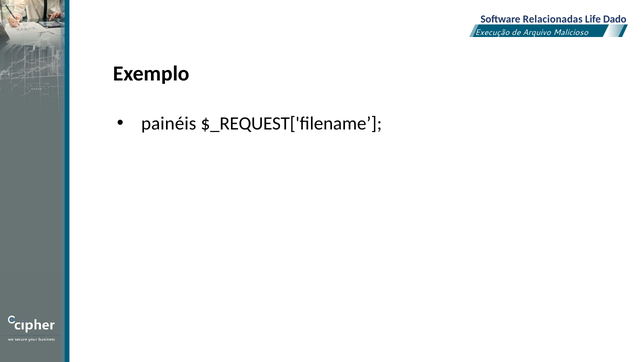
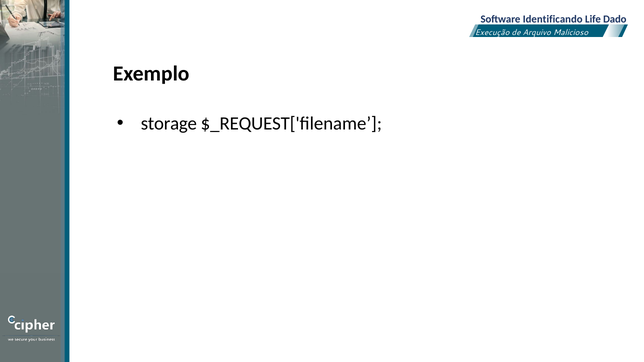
Relacionadas: Relacionadas -> Identificando (553, 19)
painéis: painéis -> storage (169, 123)
